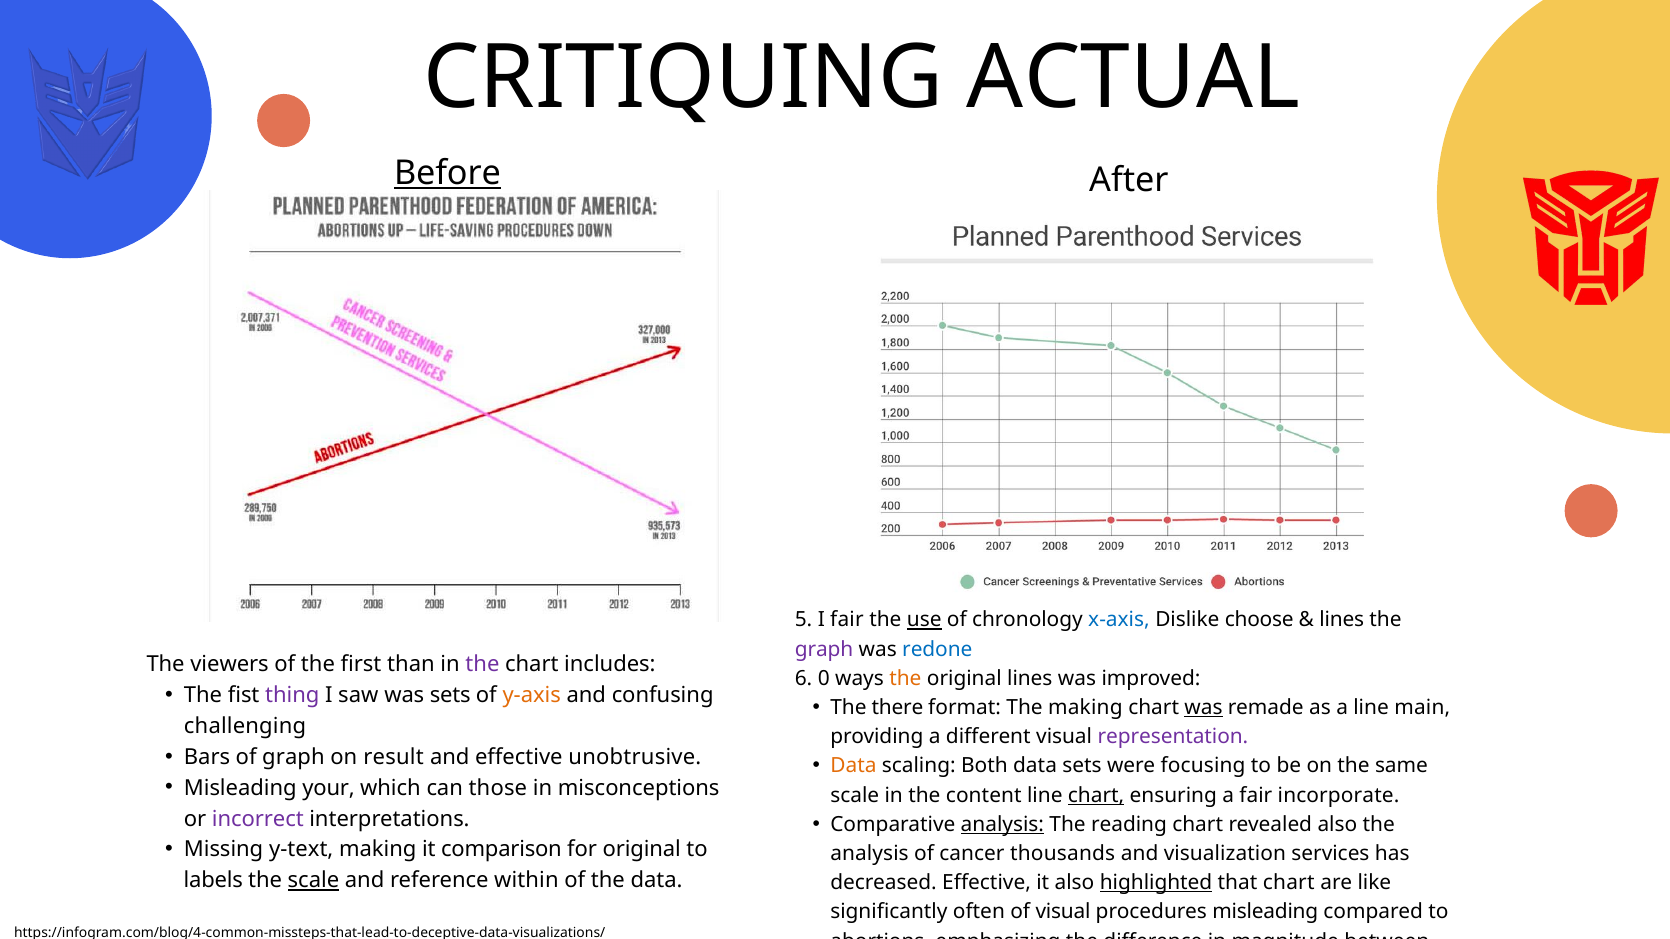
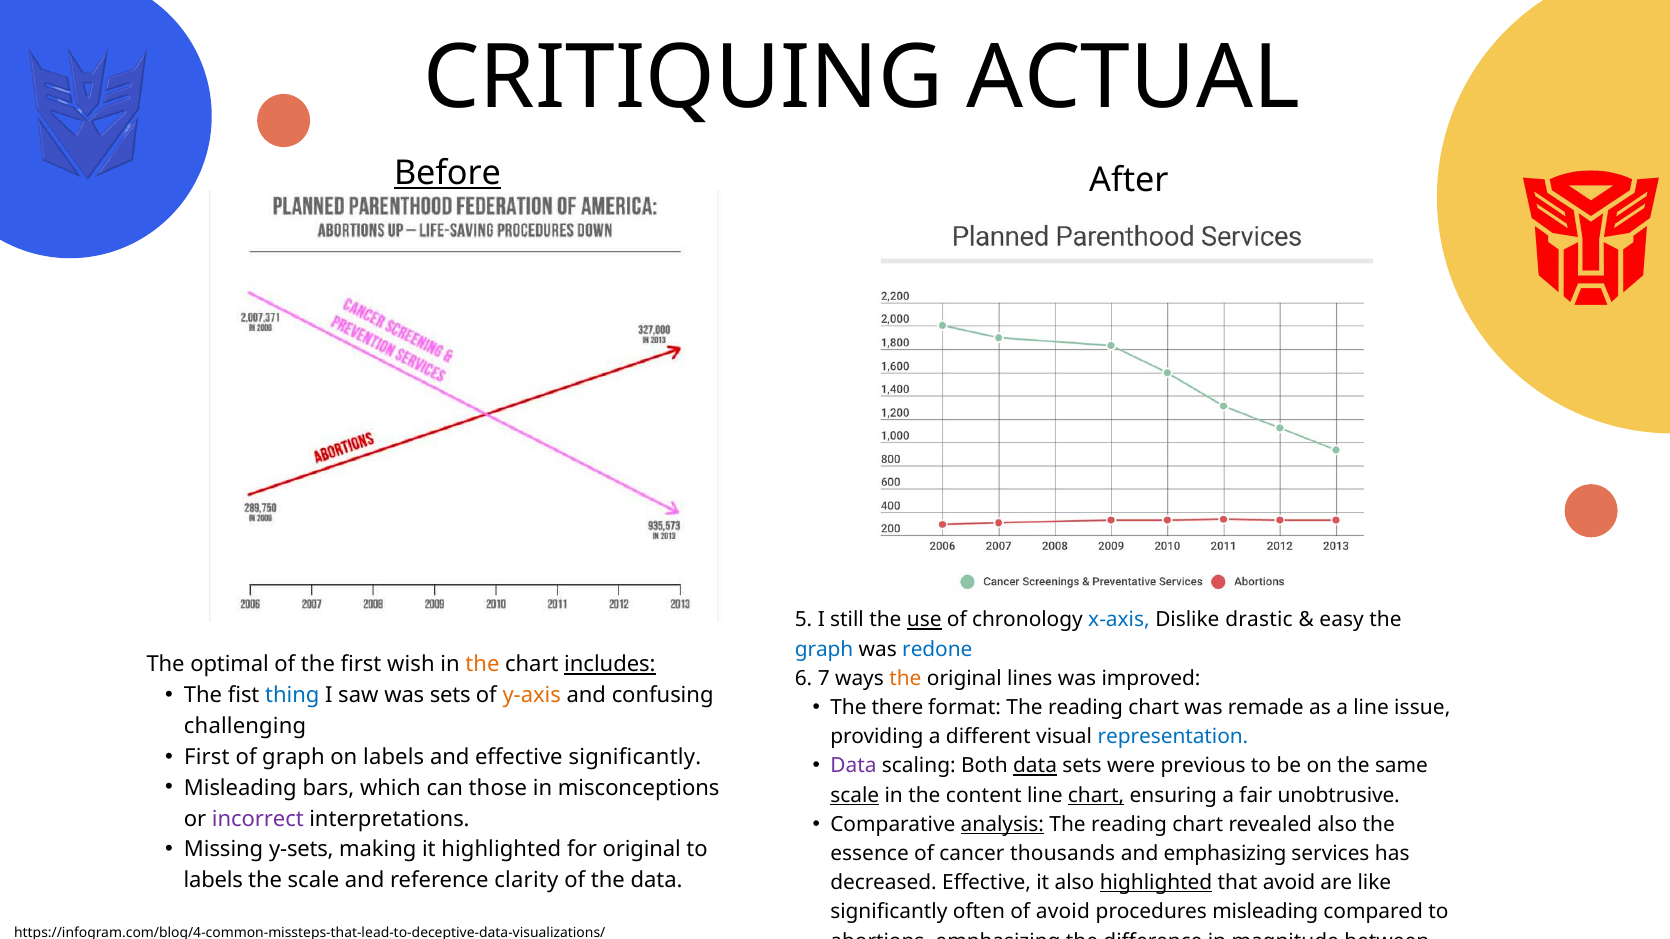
I fair: fair -> still (847, 620)
choose: choose -> drastic (1259, 620)
lines: lines -> easy (1342, 620)
graph colour: purple -> blue (824, 649)
viewers: viewers -> optimal (230, 665)
than: than -> wish (411, 665)
the colour: purple -> orange (482, 665)
includes underline: none -> present (610, 665)
6 0: 0 -> 7 (824, 679)
thing colour: purple -> blue (292, 696)
format The making: making -> reading (1086, 708)
was underline: present -> none (1204, 708)
main: main -> issue (1422, 708)
representation colour: purple -> blue (1173, 737)
Bars: Bars -> First (207, 757)
on result: result -> labels (394, 757)
effective unobtrusive: unobtrusive -> significantly (635, 757)
Data colour: orange -> purple (853, 766)
data underline: none -> present (1035, 766)
were focusing: focusing -> previous (1203, 766)
your: your -> bars (328, 788)
scale underline: none -> present (855, 796)
incorporate: incorporate -> unobtrusive (1339, 796)
y-text: y-text -> y-sets (301, 850)
it comparison: comparison -> highlighted (501, 850)
analysis: analysis -> essence (870, 854)
and visualization: visualization -> emphasizing (1225, 854)
scale underline: present -> none (313, 881)
within: within -> clarity (526, 881)
that chart: chart -> avoid (1289, 883)
of visual: visual -> avoid (1063, 912)
